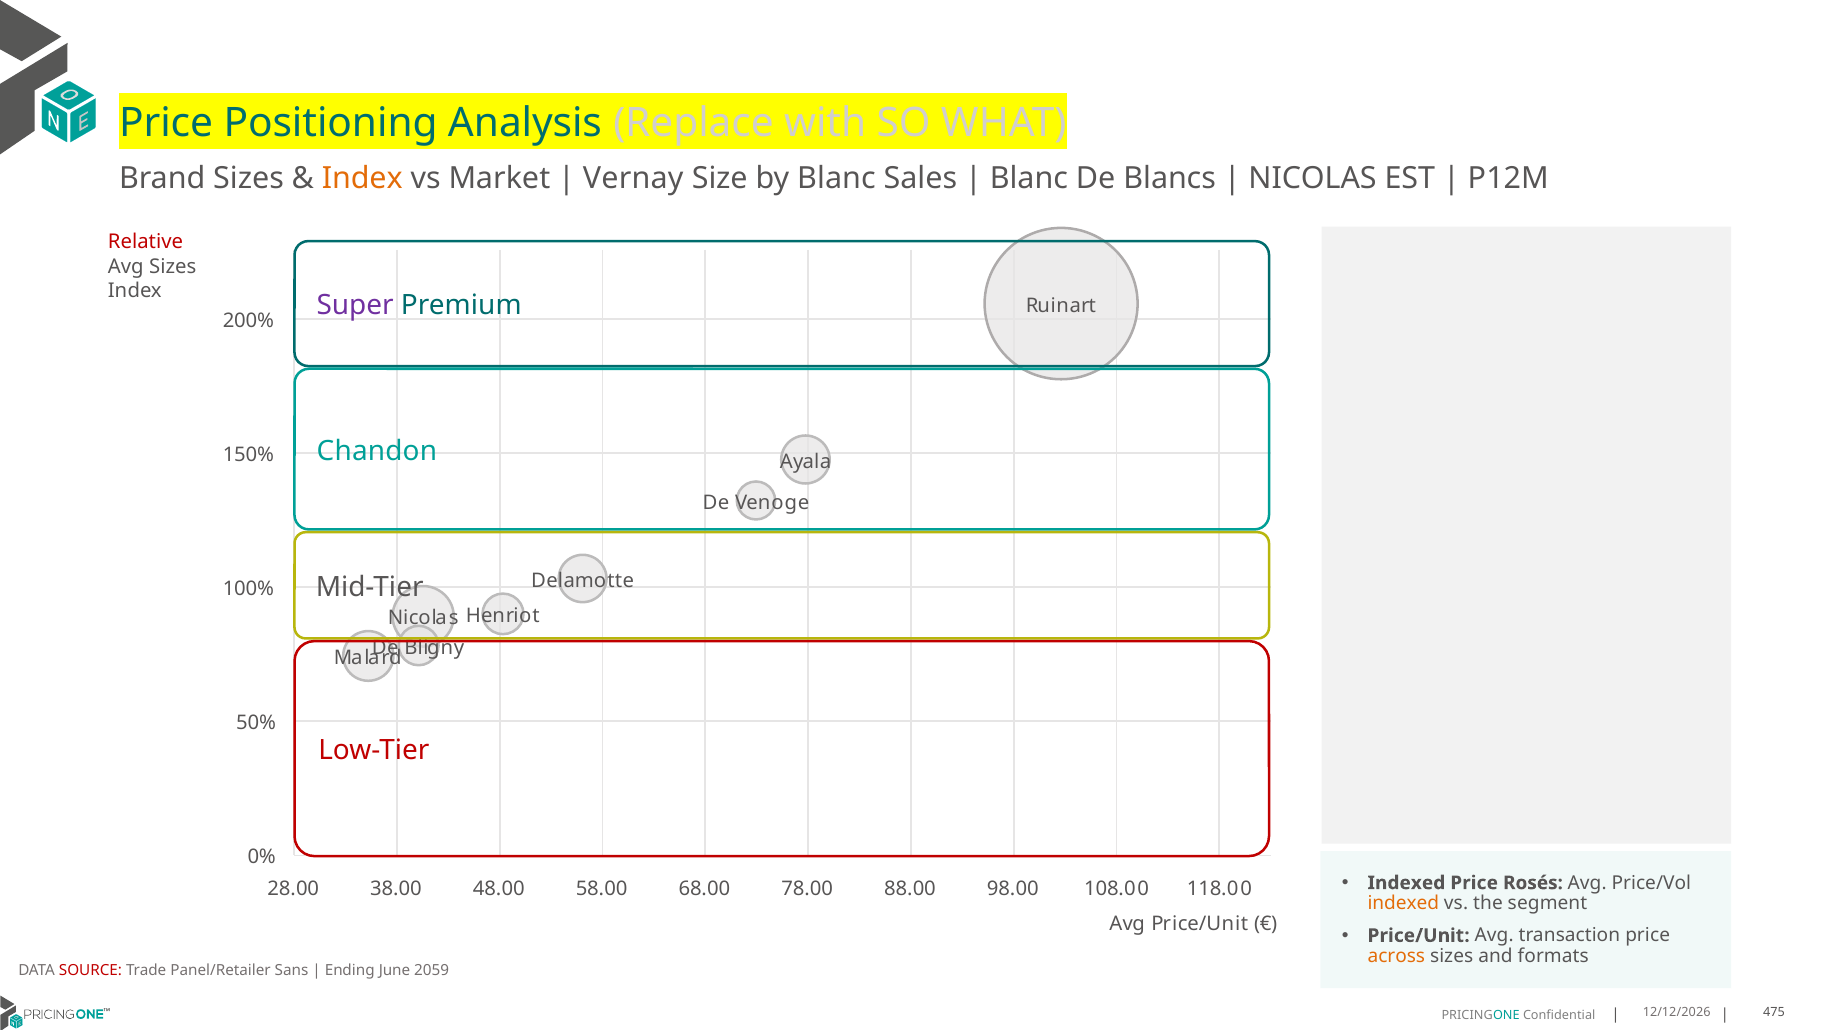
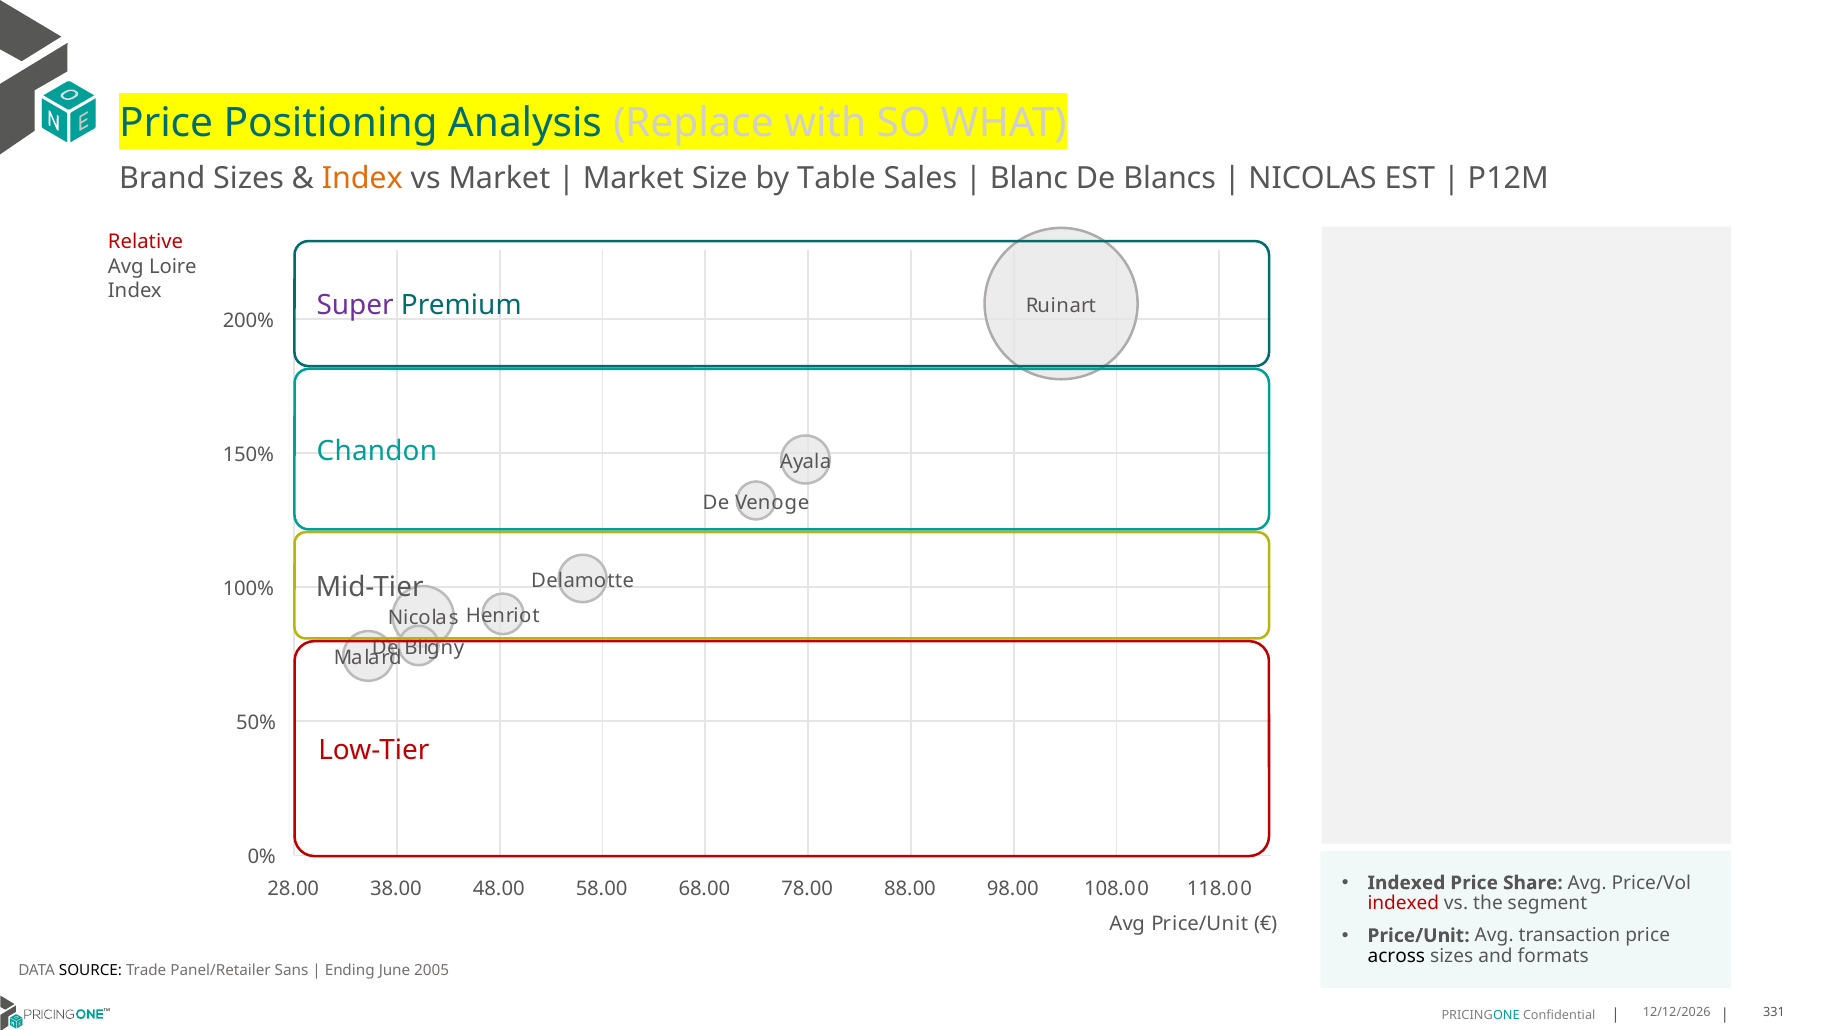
Vernay: Vernay -> Market (633, 178)
by Blanc: Blanc -> Table (836, 178)
Avg Sizes: Sizes -> Loire (173, 266)
Rosés: Rosés -> Share (1533, 882)
indexed colour: orange -> red (1403, 903)
across colour: orange -> black (1396, 956)
SOURCE colour: red -> black (90, 970)
2059: 2059 -> 2005 (432, 970)
475: 475 -> 331 (1774, 1012)
